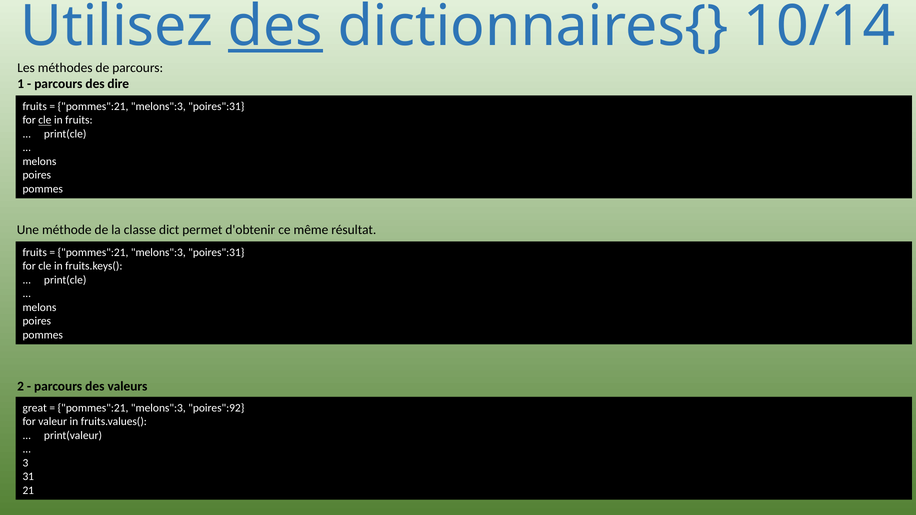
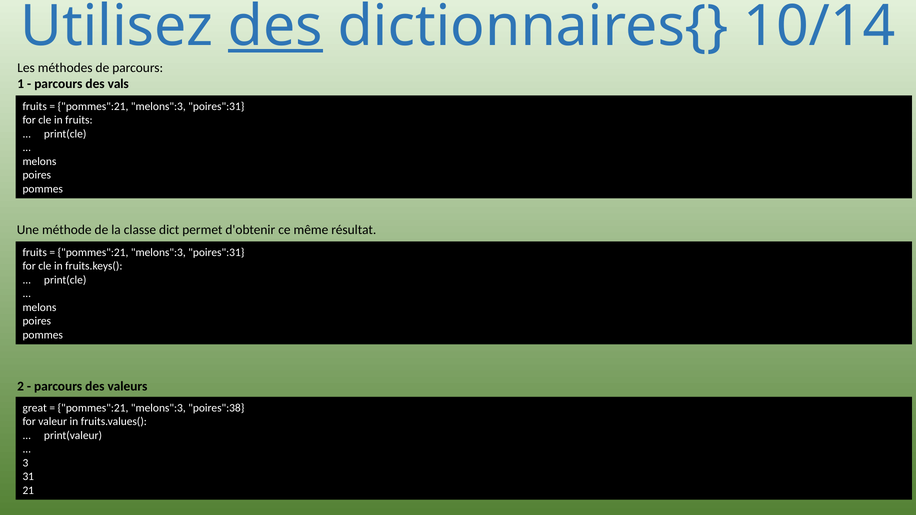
dire: dire -> vals (118, 84)
cle underline: present -> none (45, 120)
poires":92: poires":92 -> poires":38 (216, 408)
